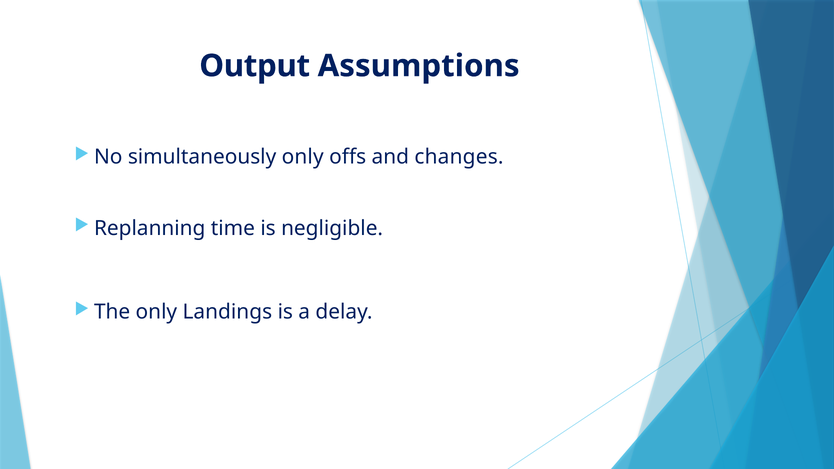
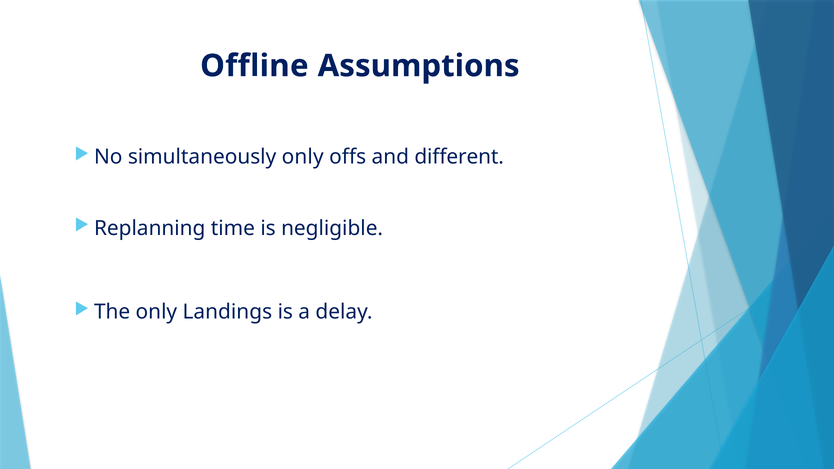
Output: Output -> Offline (254, 66)
changes: changes -> different (459, 157)
